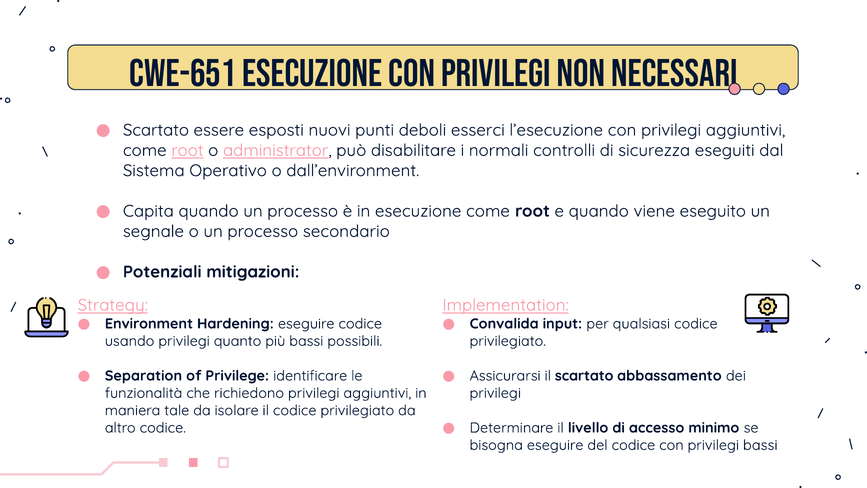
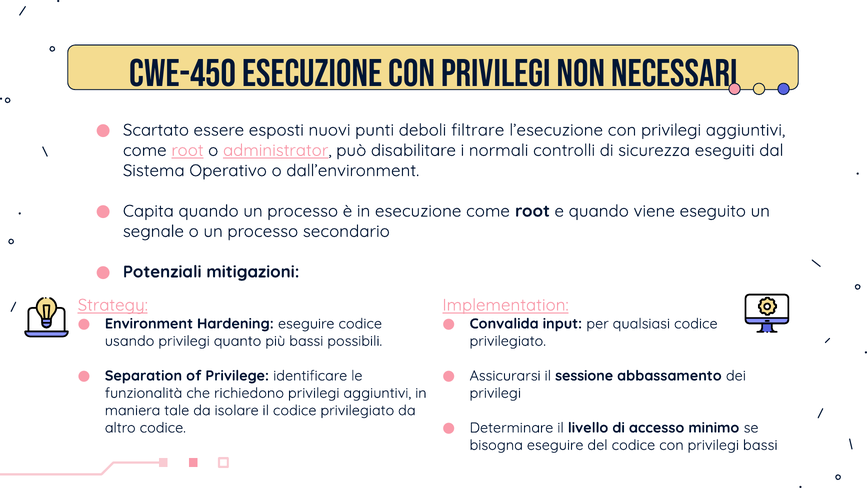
CWE-651: CWE-651 -> CWE-450 (183, 73)
esserci: esserci -> filtrare (478, 130)
il scartato: scartato -> sessione (584, 376)
